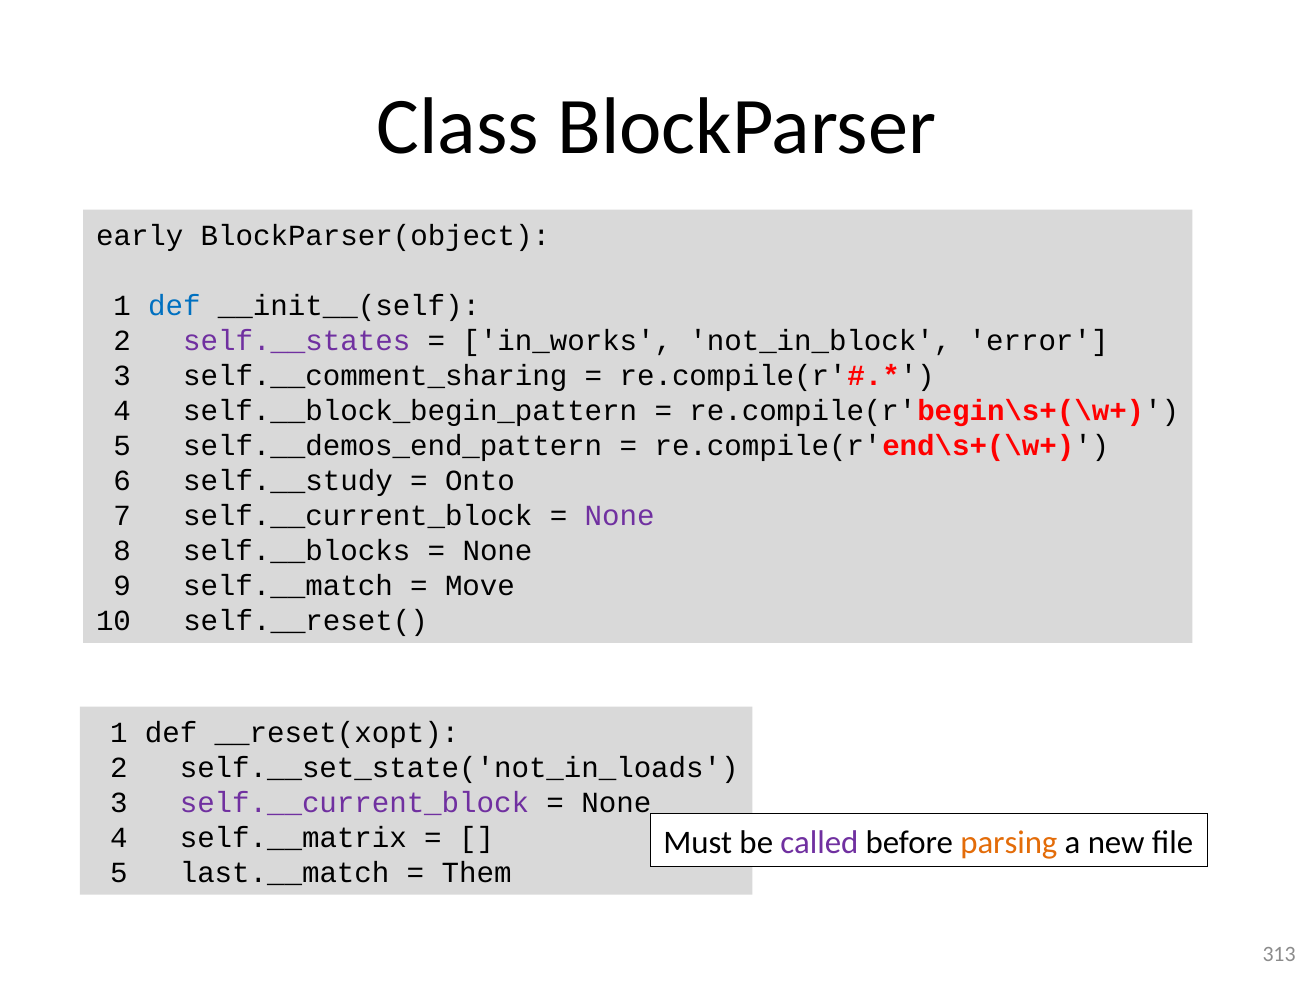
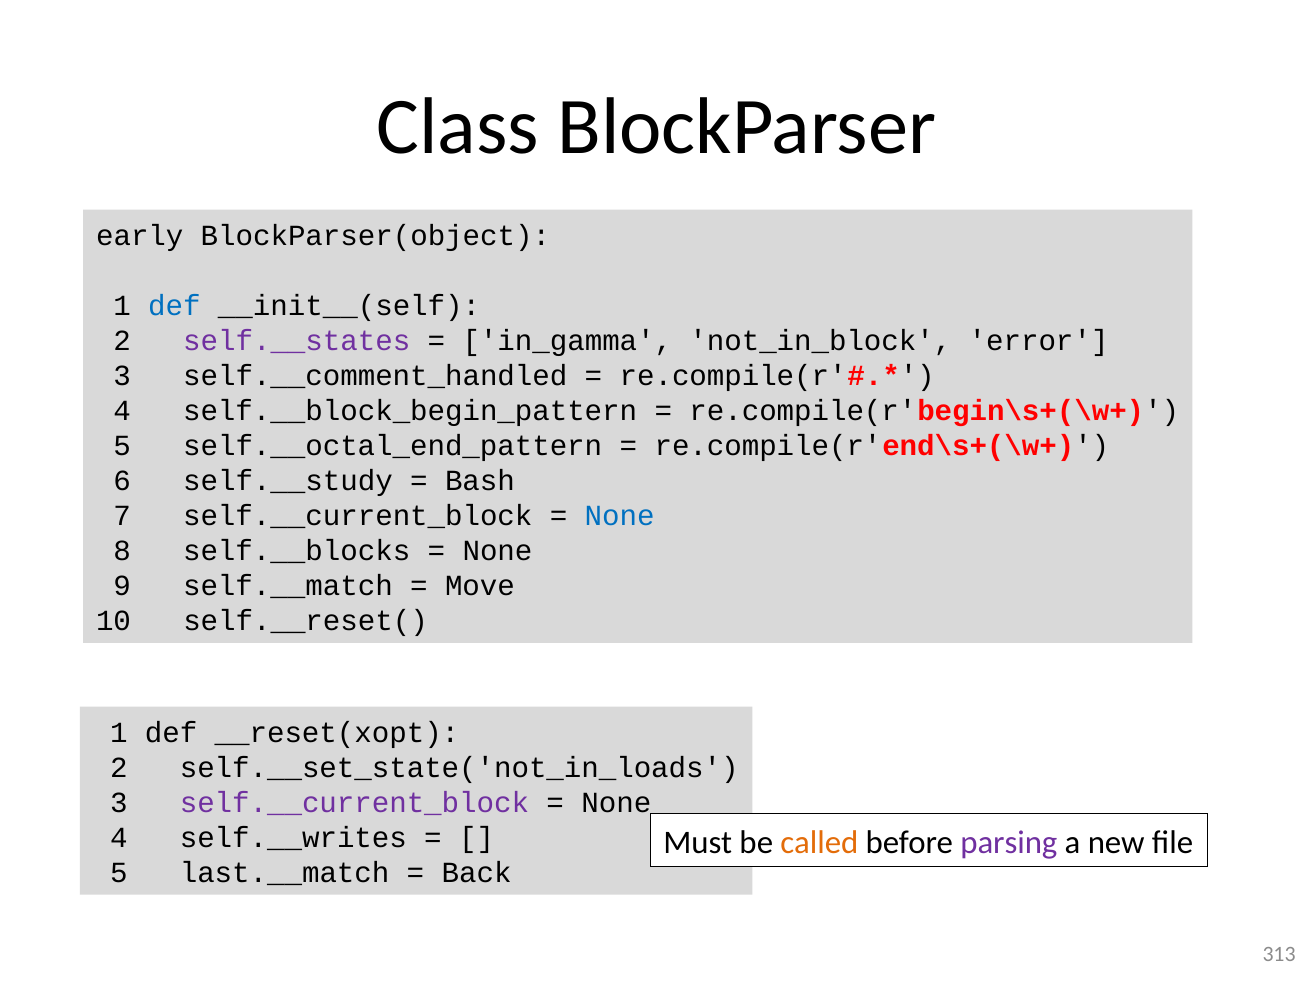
in_works: in_works -> in_gamma (567, 340)
self.__comment_sharing: self.__comment_sharing -> self.__comment_handled (375, 376)
self.__demos_end_pattern: self.__demos_end_pattern -> self.__octal_end_pattern (393, 446)
Onto: Onto -> Bash (480, 481)
None colour: purple -> blue (620, 516)
self.__matrix: self.__matrix -> self.__writes (293, 837)
called colour: purple -> orange (819, 842)
parsing colour: orange -> purple (1009, 842)
Them: Them -> Back (477, 872)
